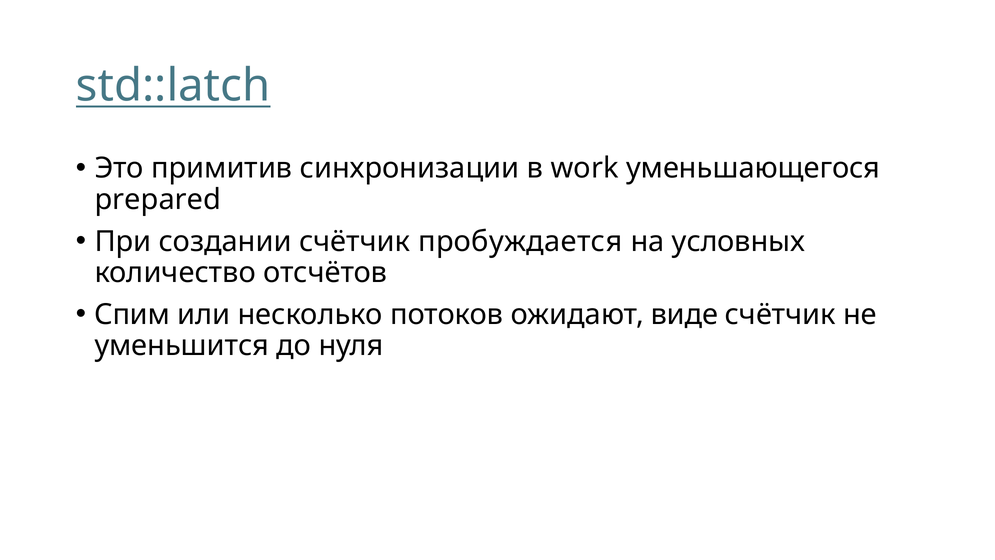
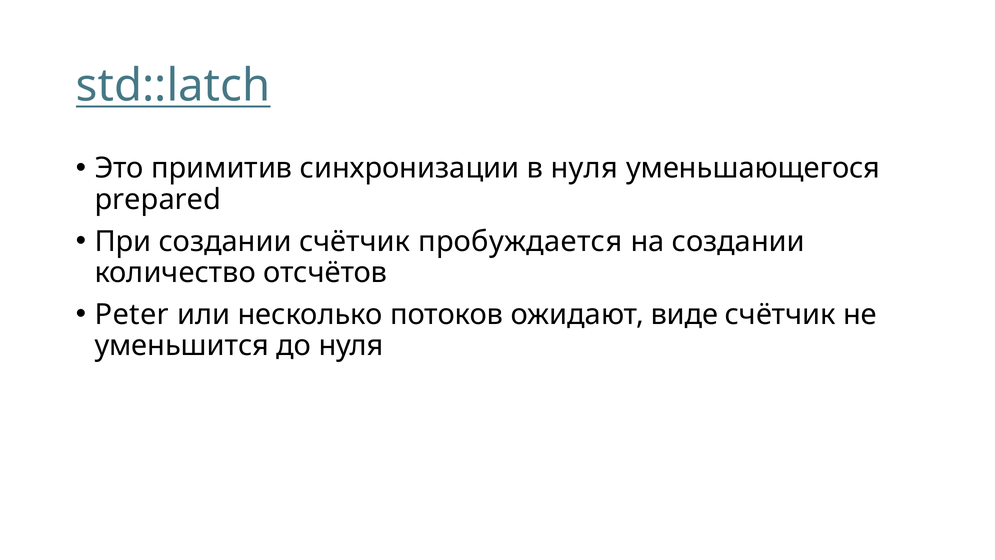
в work: work -> нуля (584, 168)
на условных: условных -> создании (738, 241)
Спим: Спим -> Peter (132, 314)
